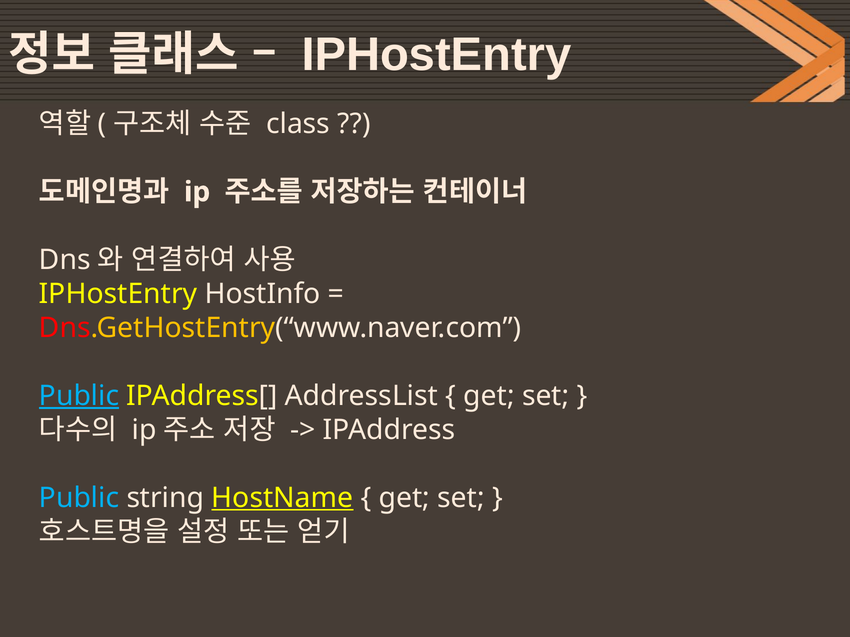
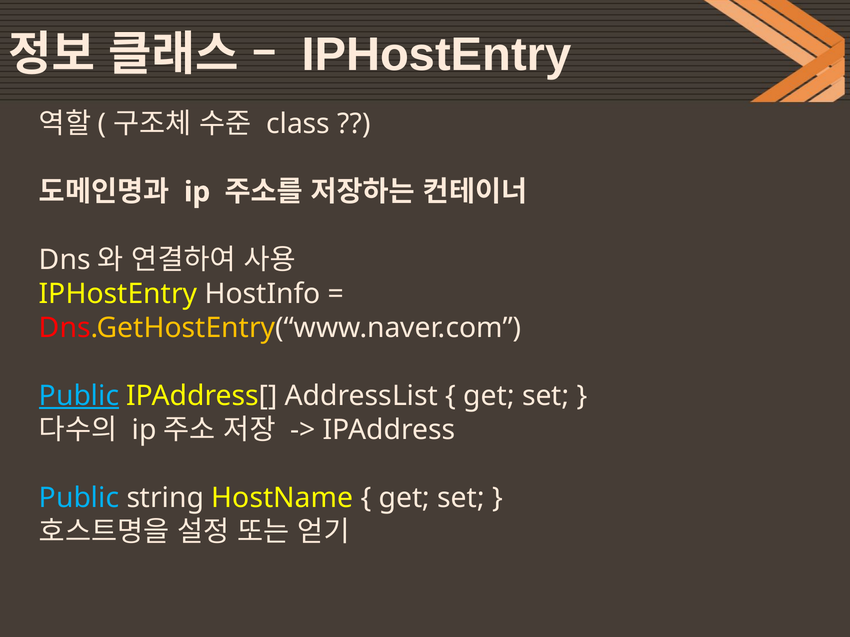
HostName underline: present -> none (282, 498)
